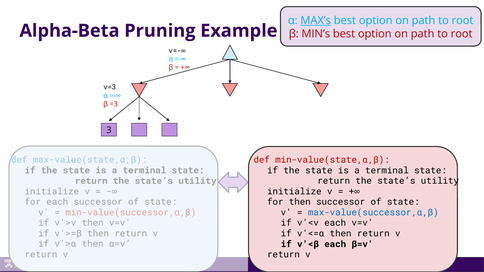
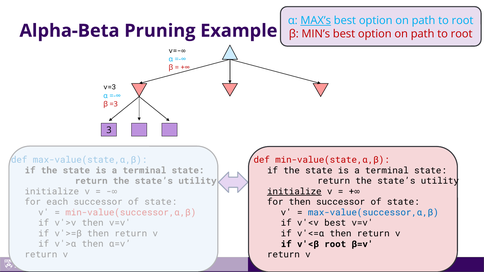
initialize underline: none -> present (294, 192)
v'<v each: each -> best (335, 223)
v'<β each: each -> root (335, 244)
